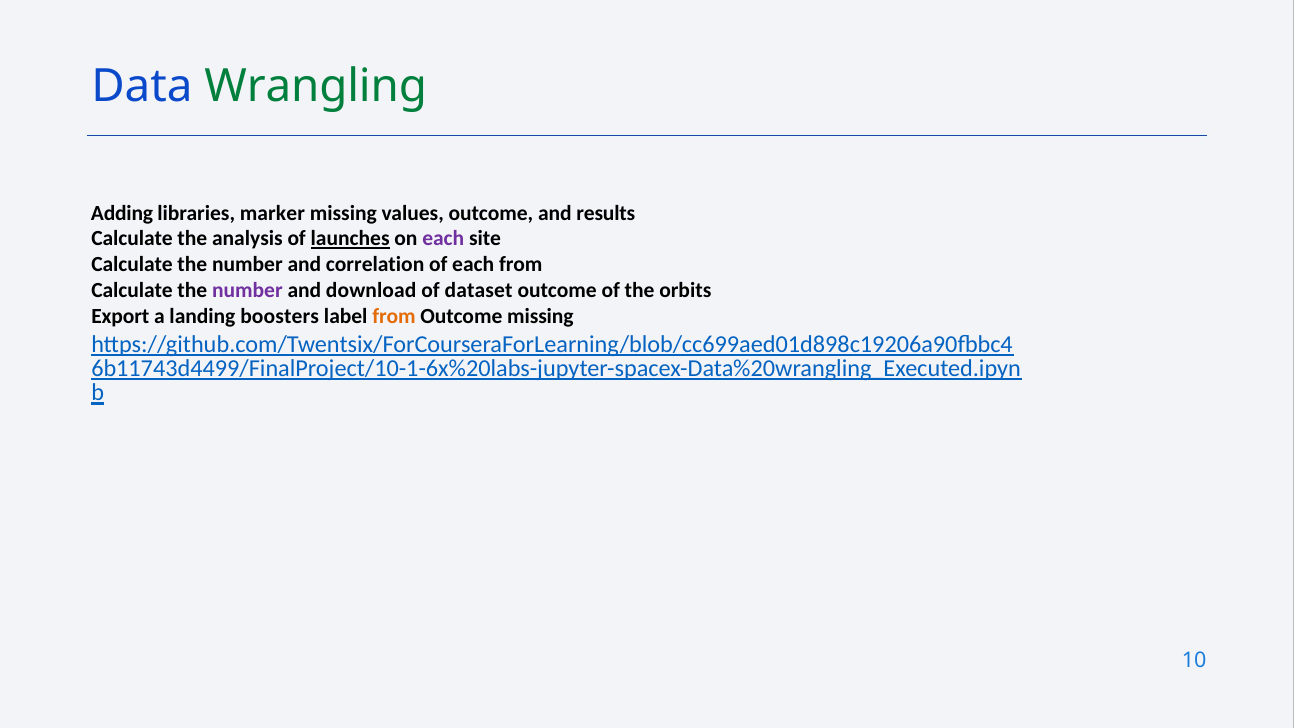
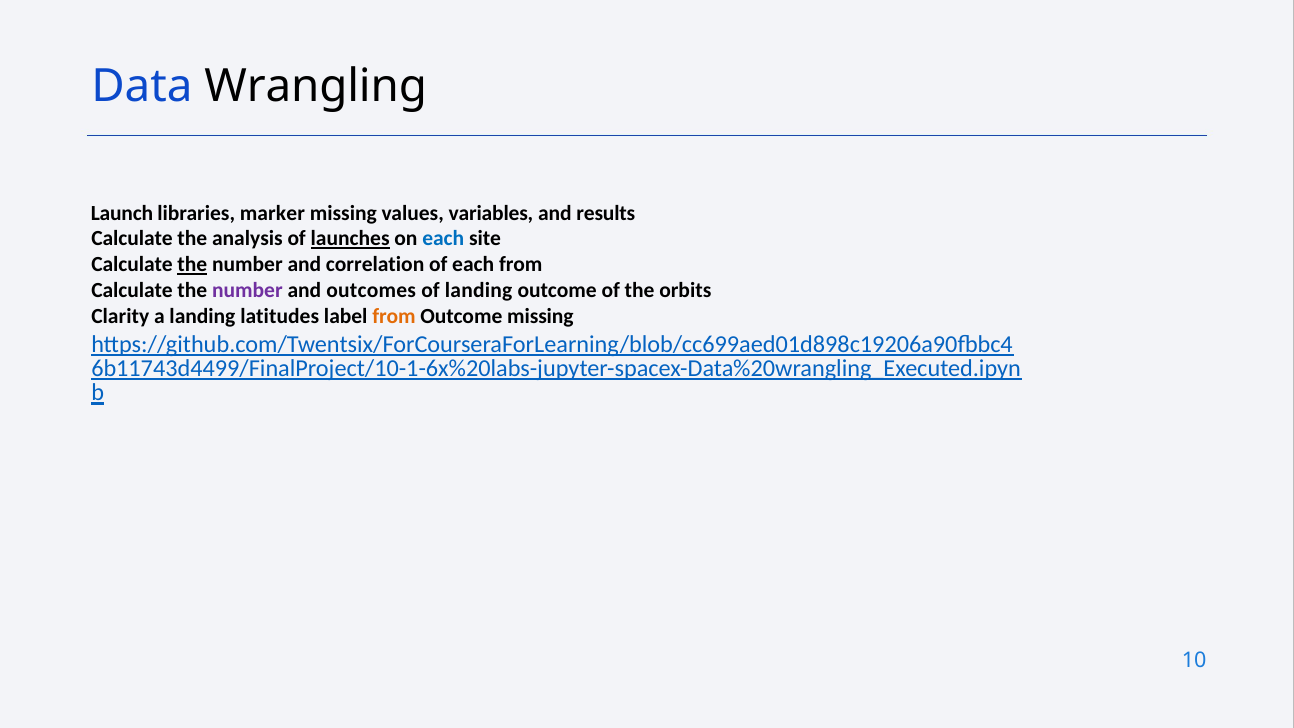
Wrangling colour: green -> black (316, 86)
Adding: Adding -> Launch (122, 213)
values outcome: outcome -> variables (491, 213)
each colour: purple -> blue (443, 239)
the underline: none -> present (192, 265)
download: download -> outcomes (371, 291)
of dataset: dataset -> landing (479, 291)
Export: Export -> Clarity (120, 316)
boosters: boosters -> latitudes (280, 316)
